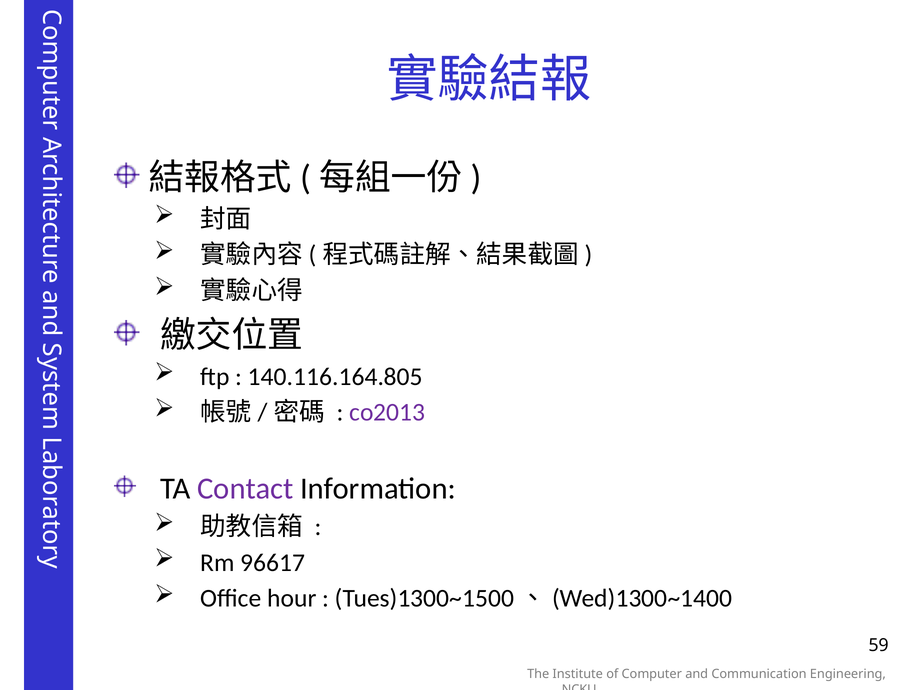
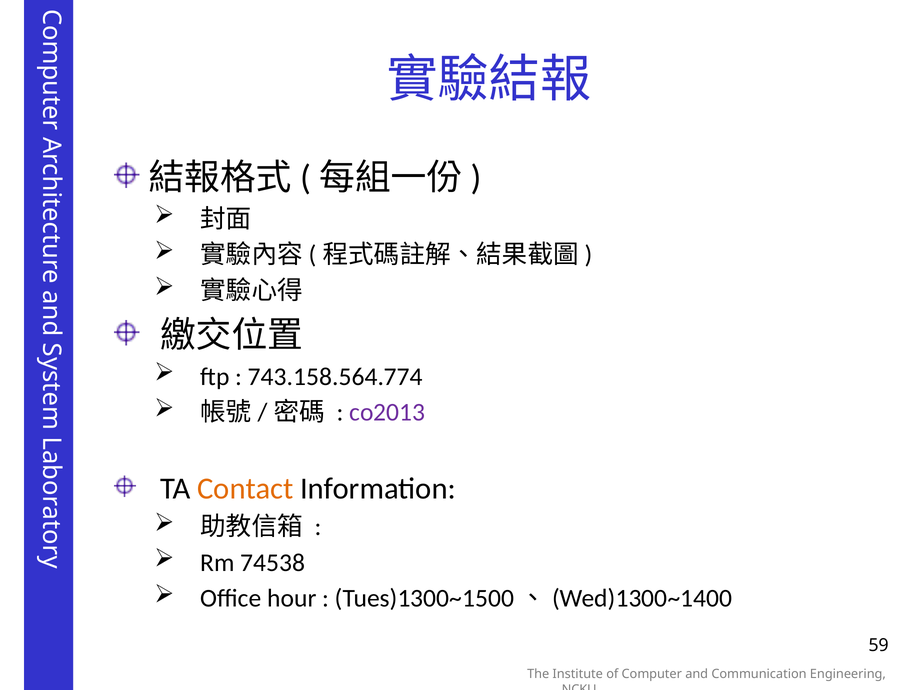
140.116.164.805: 140.116.164.805 -> 743.158.564.774 (335, 377)
Contact colour: purple -> orange (245, 488)
96617: 96617 -> 74538 (273, 563)
